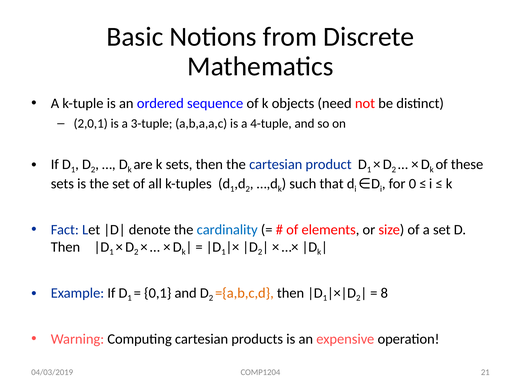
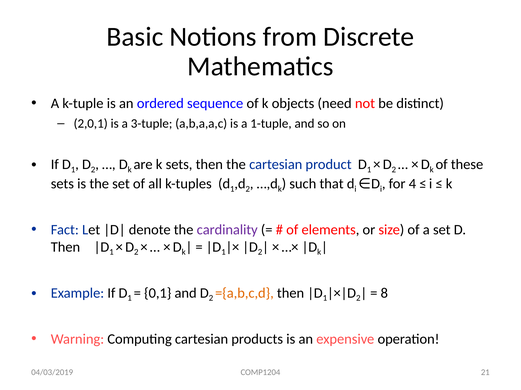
4-tuple: 4-tuple -> 1-tuple (271, 124)
0: 0 -> 4 (412, 184)
cardinality colour: blue -> purple (227, 230)
